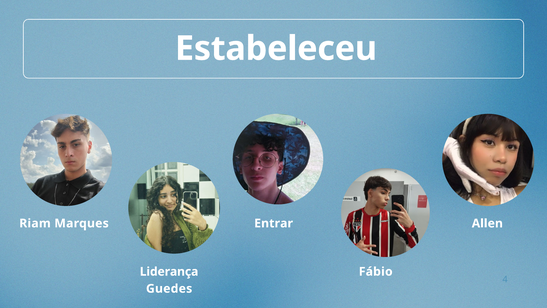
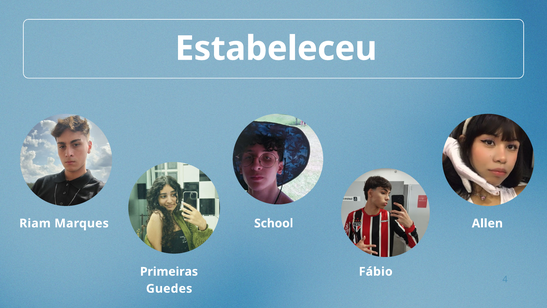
Entrar: Entrar -> School (274, 223)
Liderança: Liderança -> Primeiras (169, 271)
